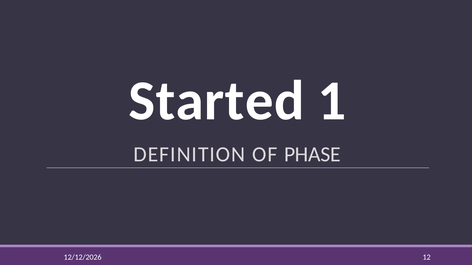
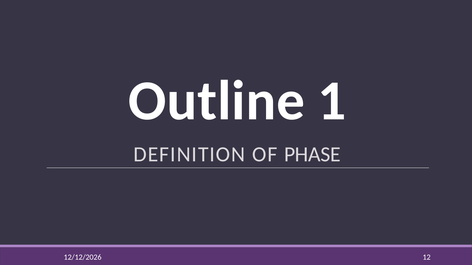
Started: Started -> Outline (217, 101)
